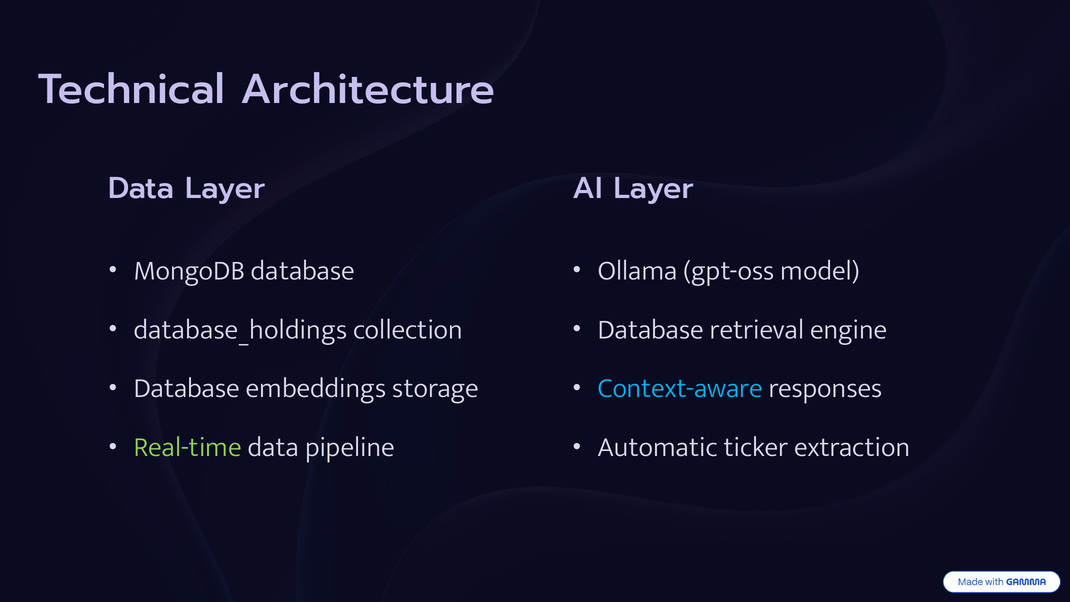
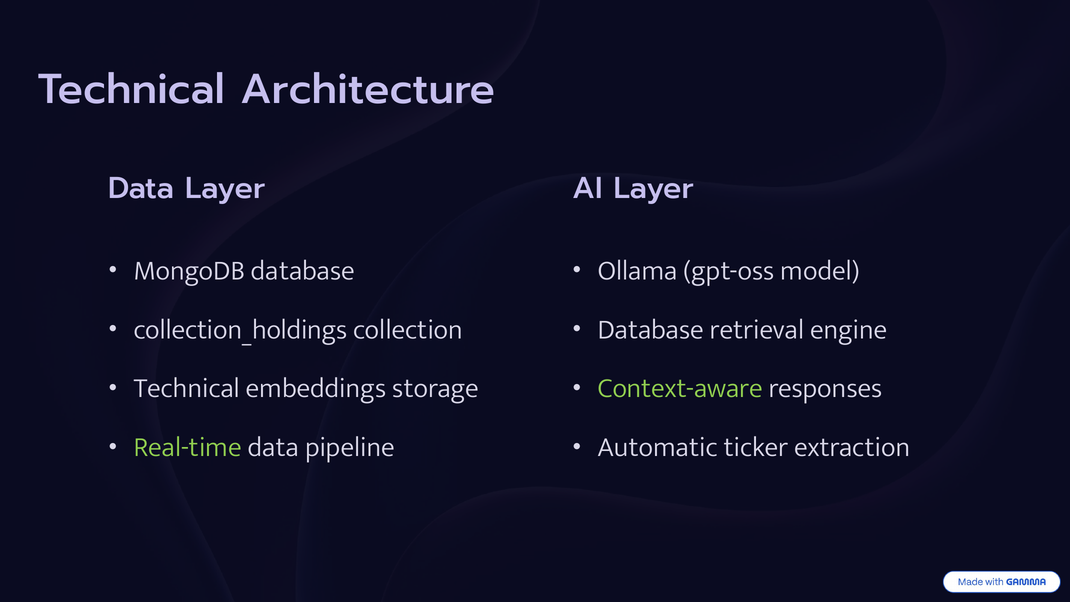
database_holdings: database_holdings -> collection_holdings (241, 329)
Database: Database -> Technical (187, 388)
Context-aware colour: light blue -> light green (680, 388)
